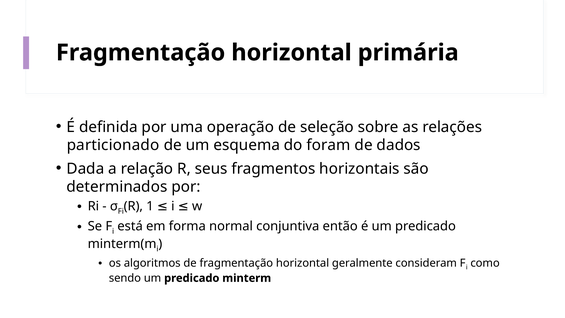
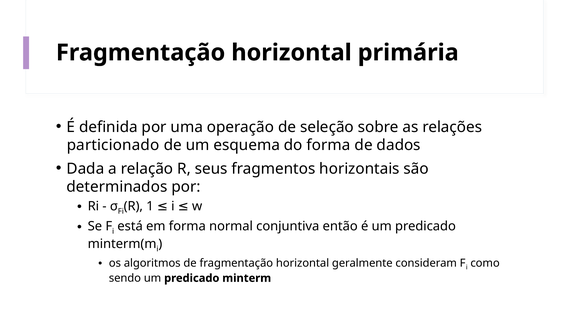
do foram: foram -> forma (329, 145)
